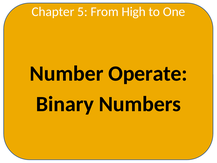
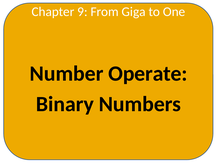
5: 5 -> 9 (82, 12)
High: High -> Giga (134, 12)
